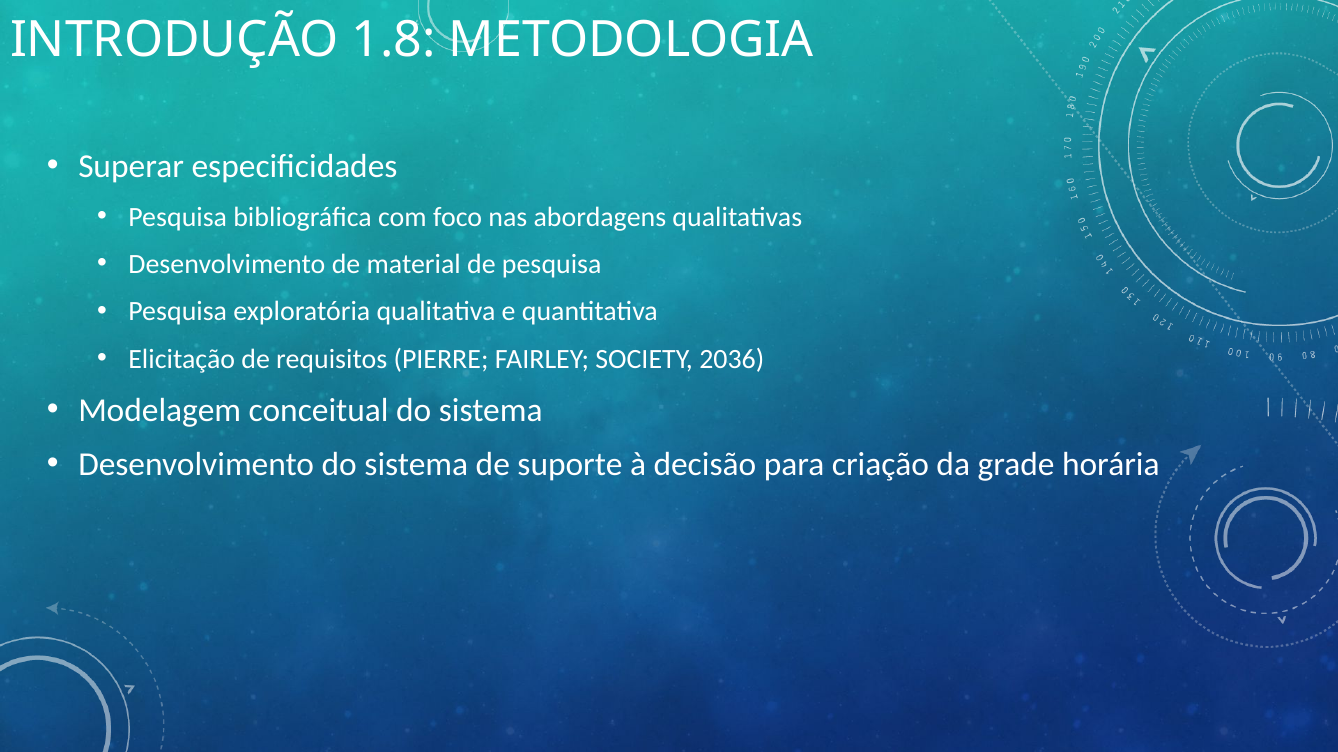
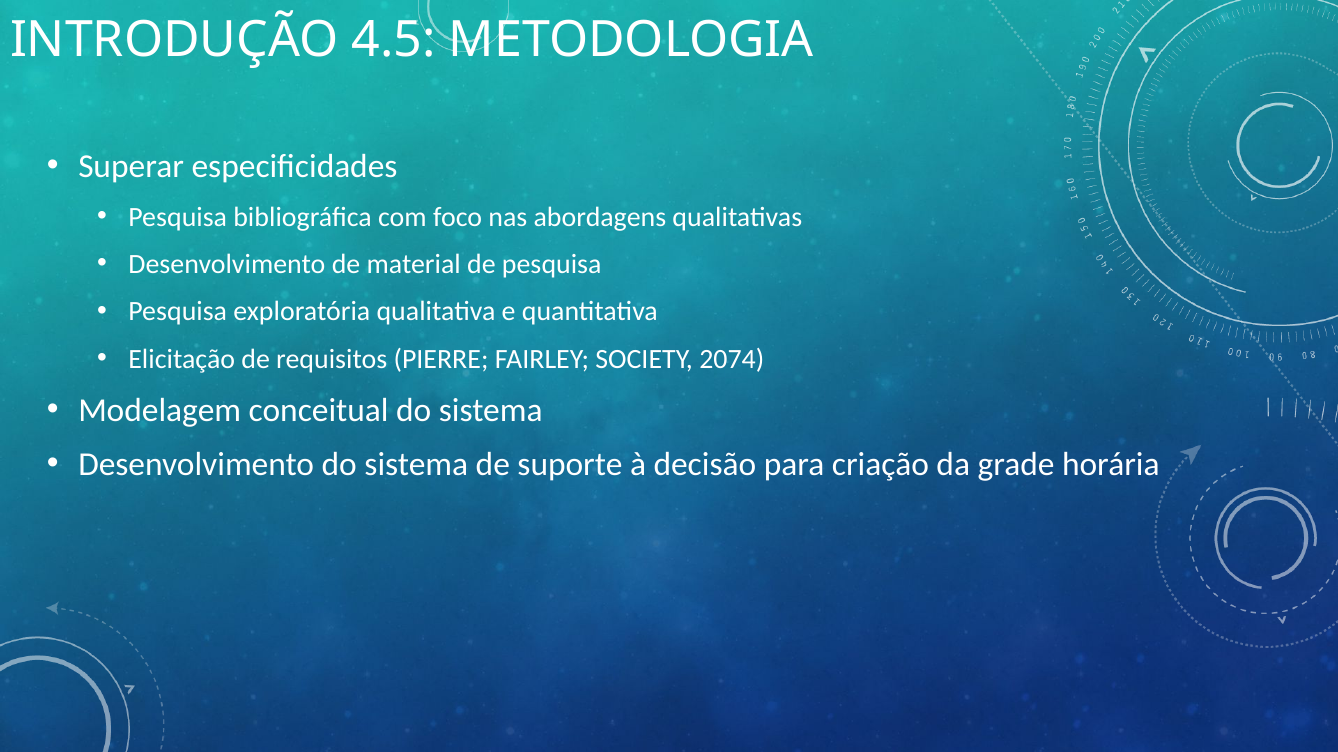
1.8: 1.8 -> 4.5 (394, 40)
2036: 2036 -> 2074 (732, 359)
